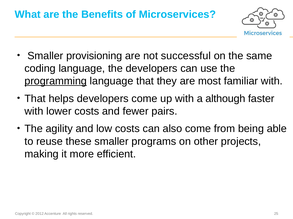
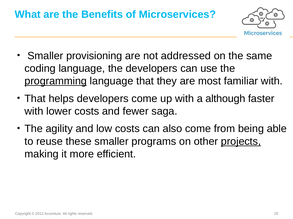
successful: successful -> addressed (186, 56)
pairs: pairs -> saga (164, 112)
projects underline: none -> present (241, 142)
